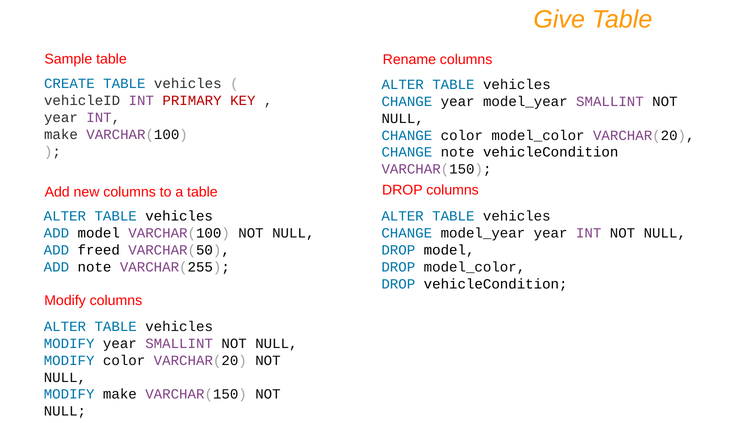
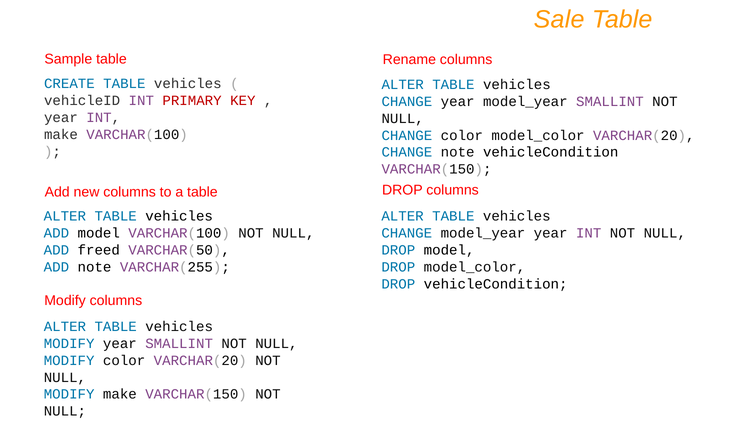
Give: Give -> Sale (559, 20)
